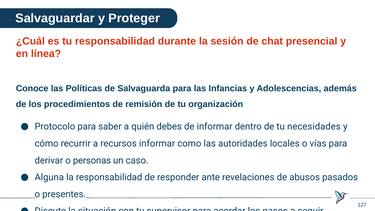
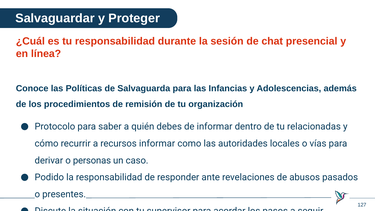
necesidades: necesidades -> relacionadas (314, 127)
Alguna: Alguna -> Podido (49, 177)
